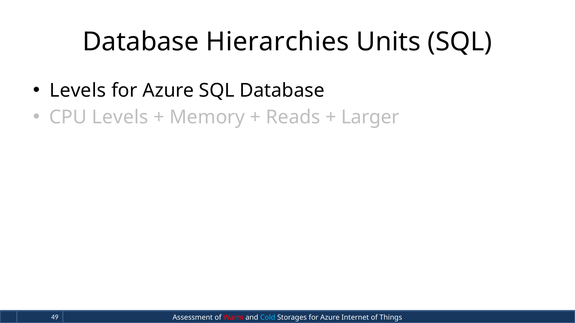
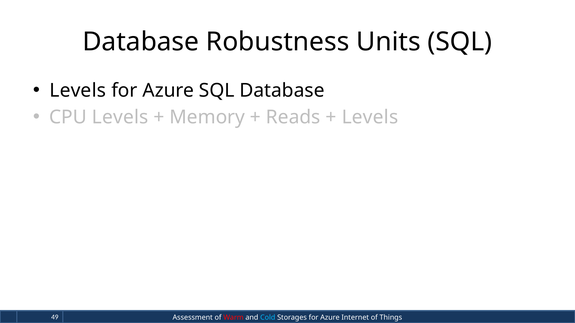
Hierarchies: Hierarchies -> Robustness (278, 42)
Larger: Larger -> Levels (370, 117)
